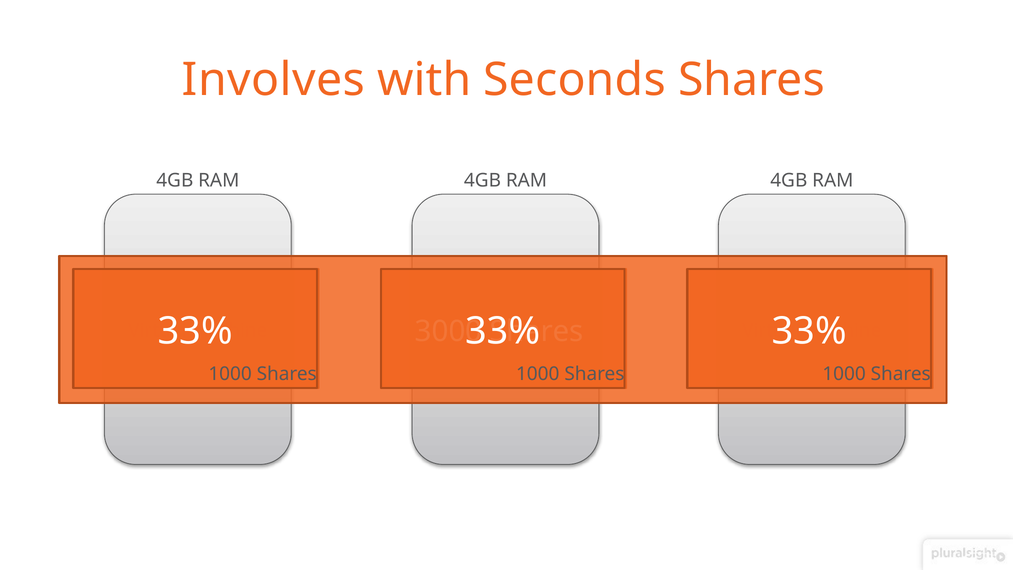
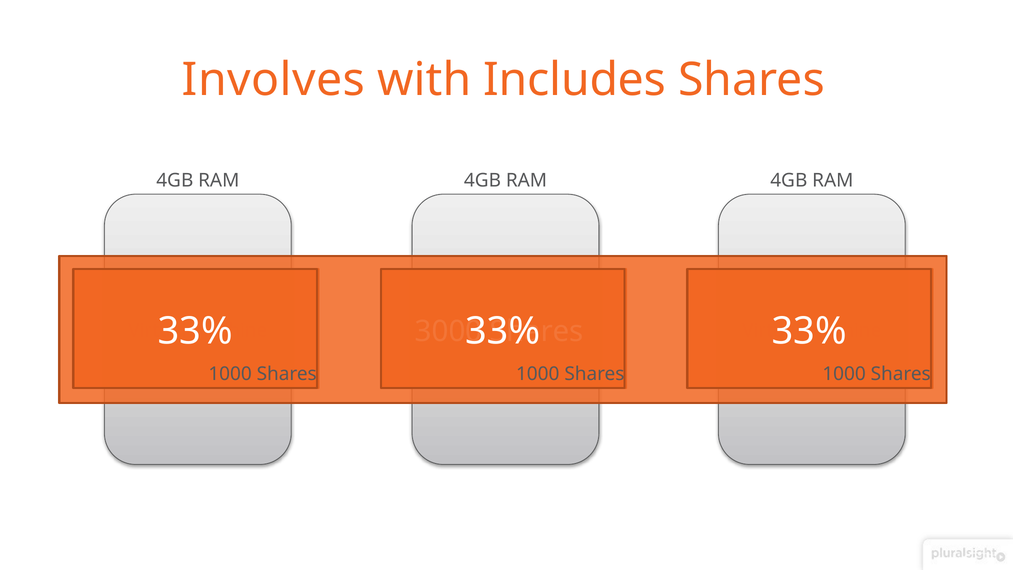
Seconds: Seconds -> Includes (575, 80)
